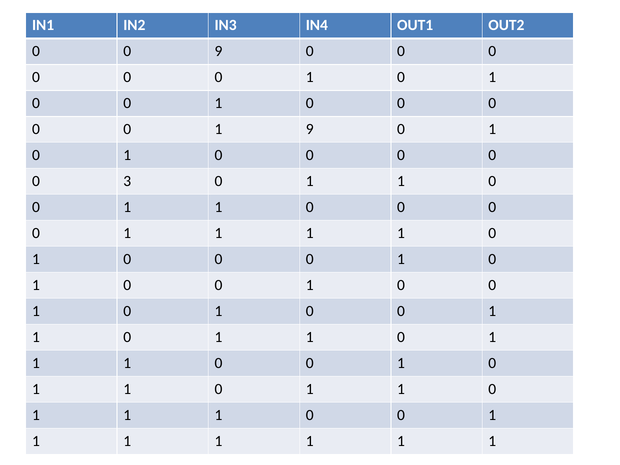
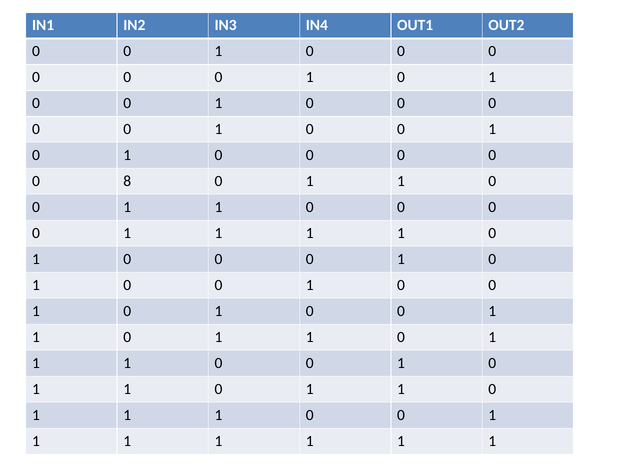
9: 9 -> 1 (218, 51)
9: 9 -> 0 (310, 129)
3: 3 -> 8 (127, 181)
